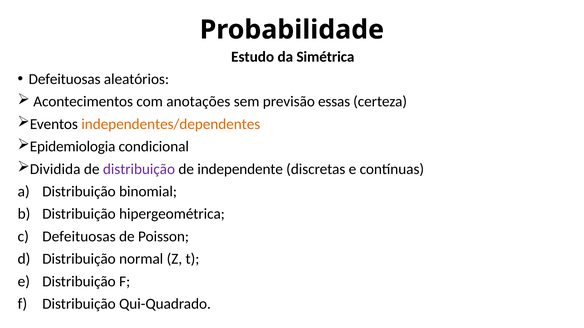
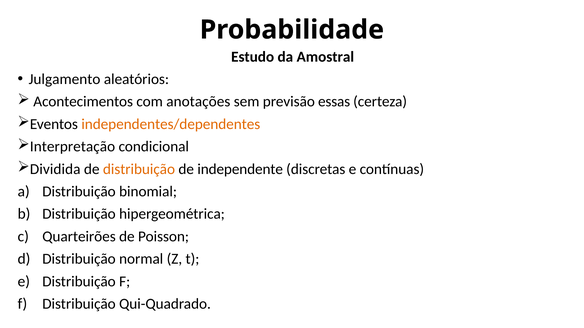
Simétrica: Simétrica -> Amostral (325, 57)
Defeituosas: Defeituosas -> Julgamento (65, 79)
Epidemiologia: Epidemiologia -> Interpretação (73, 147)
distribuição colour: purple -> orange (139, 169)
Defeituosas: Defeituosas -> Quarteirões (79, 237)
